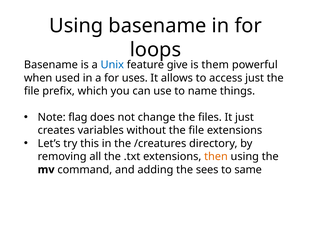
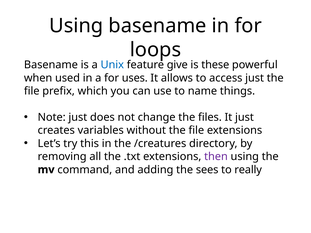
them: them -> these (215, 65)
Note flag: flag -> just (78, 117)
then colour: orange -> purple (216, 157)
same: same -> really (248, 170)
